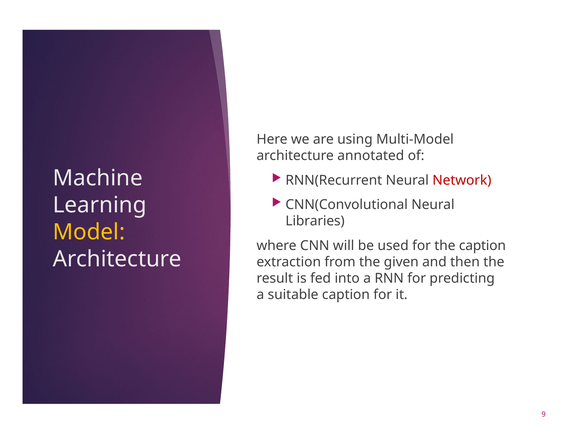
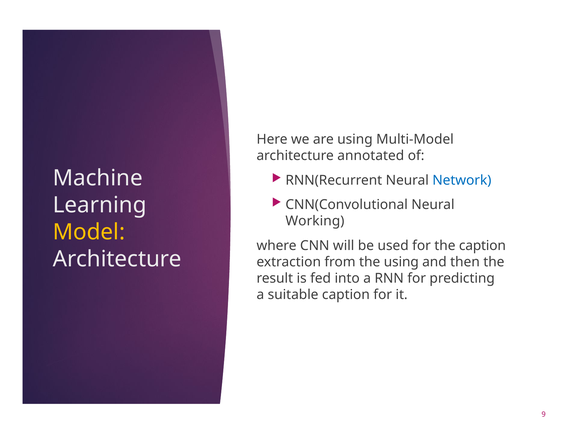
Network colour: red -> blue (462, 180)
Libraries: Libraries -> Working (315, 221)
the given: given -> using (401, 262)
